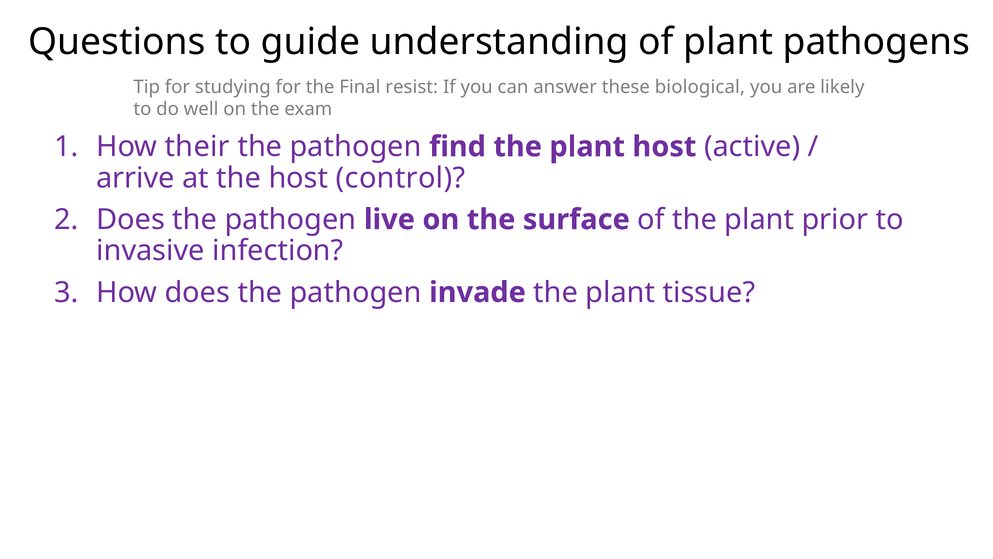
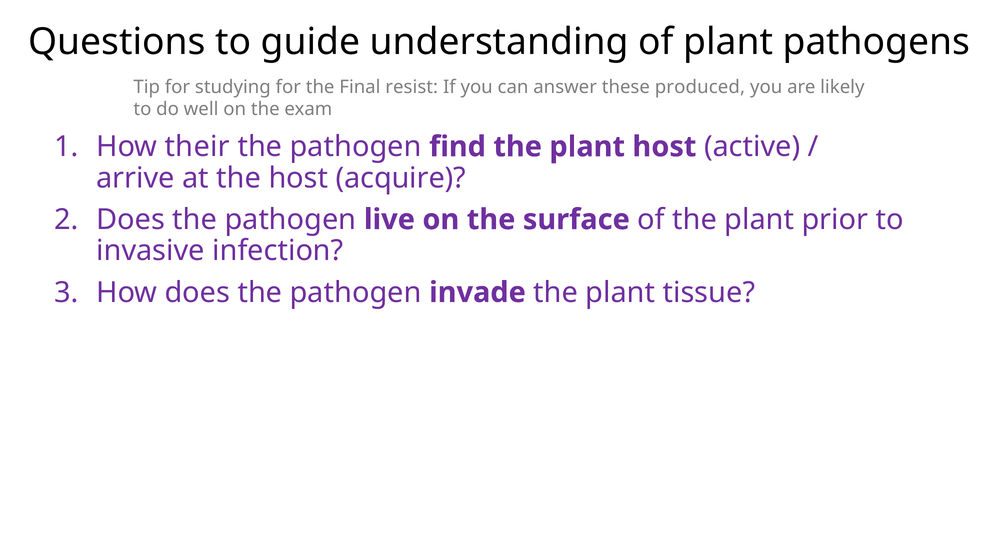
biological: biological -> produced (700, 87)
control: control -> acquire (401, 178)
